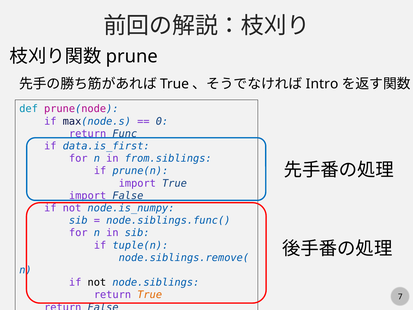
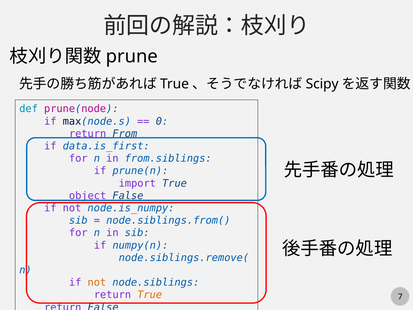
Intro: Intro -> Scipy (322, 84)
Func: Func -> From (125, 134)
import: import -> object (88, 196)
node.siblings.func(: node.siblings.func( -> node.siblings.from( (168, 220)
tuple(n: tuple(n -> numpy(n (140, 245)
not colour: black -> orange (97, 282)
